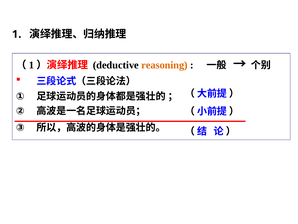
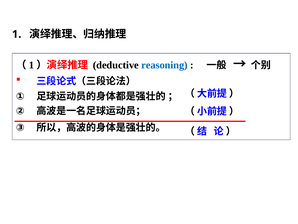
reasoning colour: orange -> blue (164, 65)
